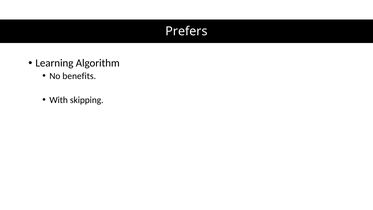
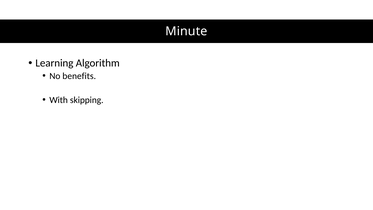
Prefers: Prefers -> Minute (186, 31)
